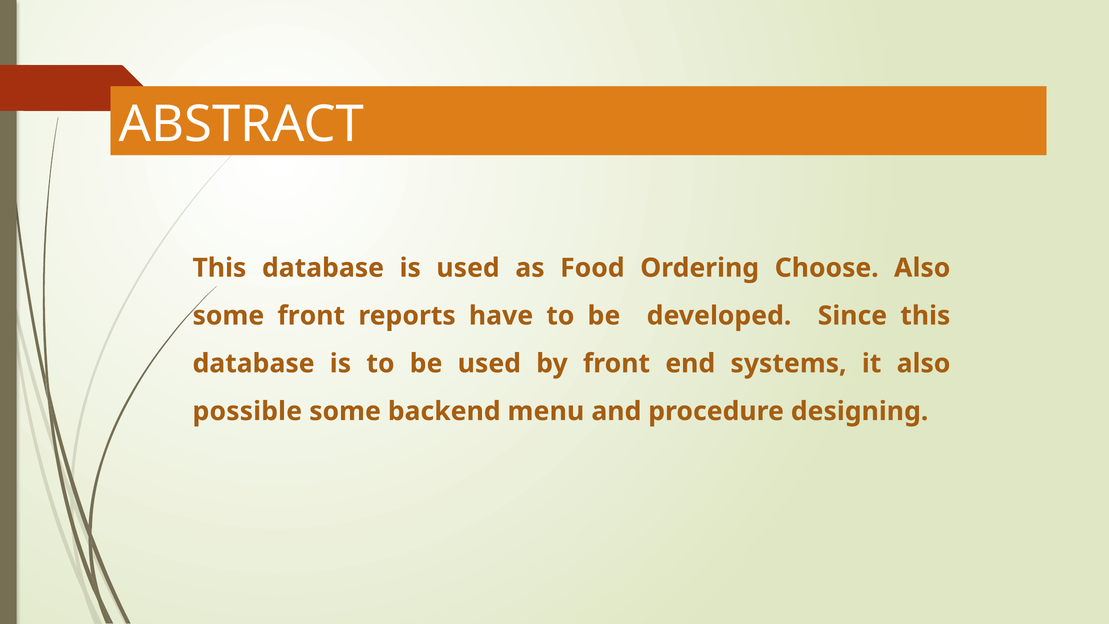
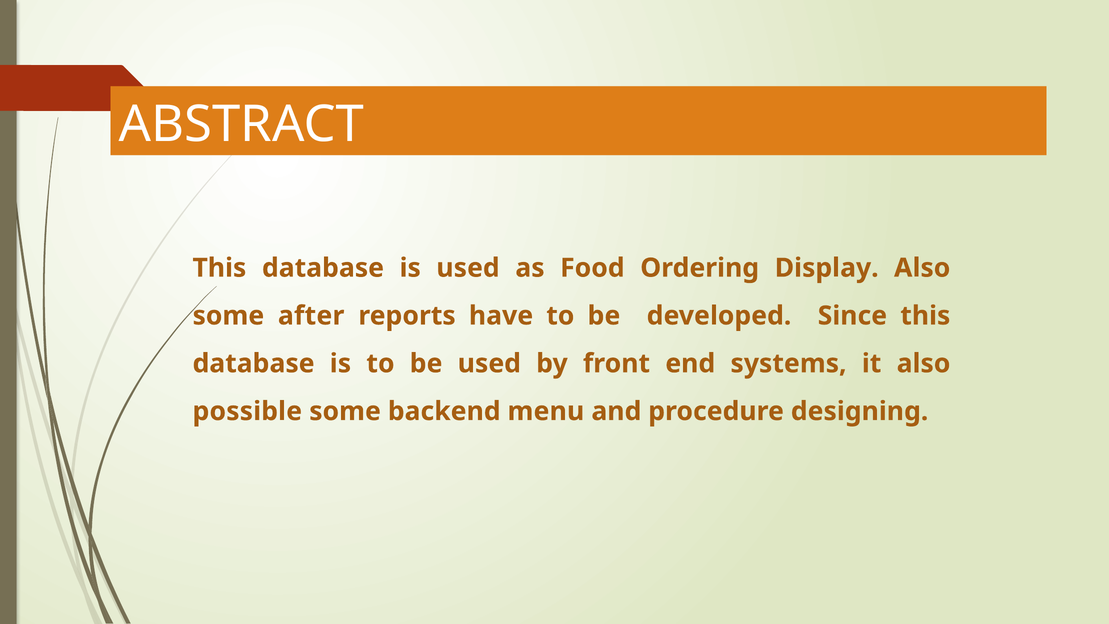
Choose: Choose -> Display (827, 268)
some front: front -> after (311, 316)
